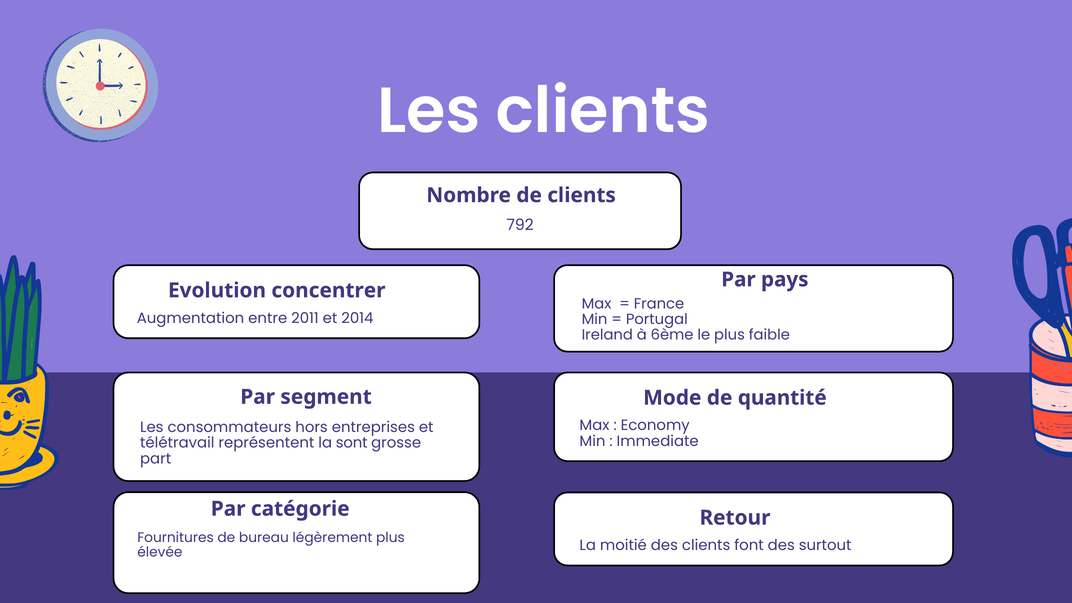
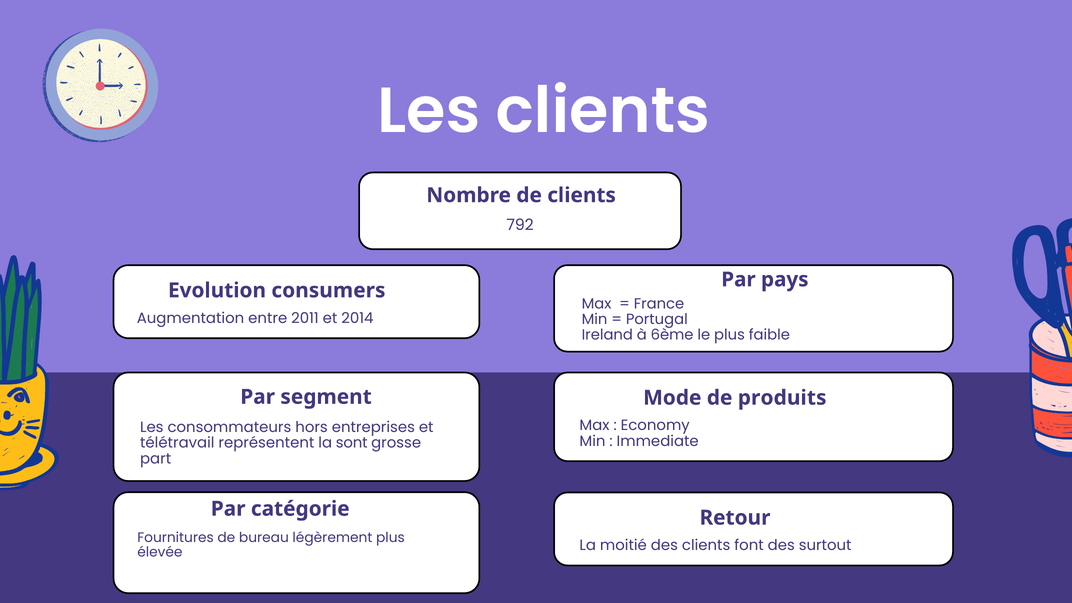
concentrer: concentrer -> consumers (328, 290)
quantité: quantité -> produits (782, 398)
